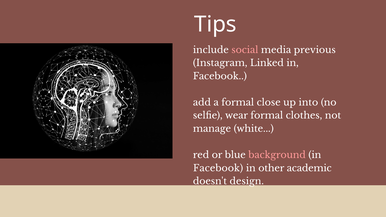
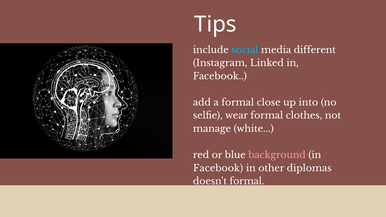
social colour: pink -> light blue (245, 50)
previous: previous -> different (315, 50)
academic: academic -> diplomas (309, 168)
doesn't design: design -> formal (247, 181)
